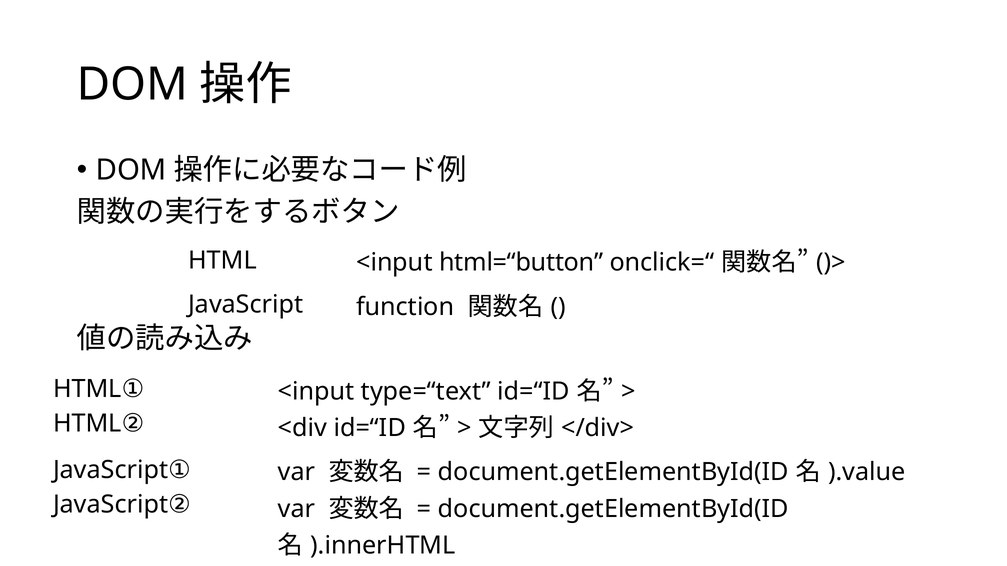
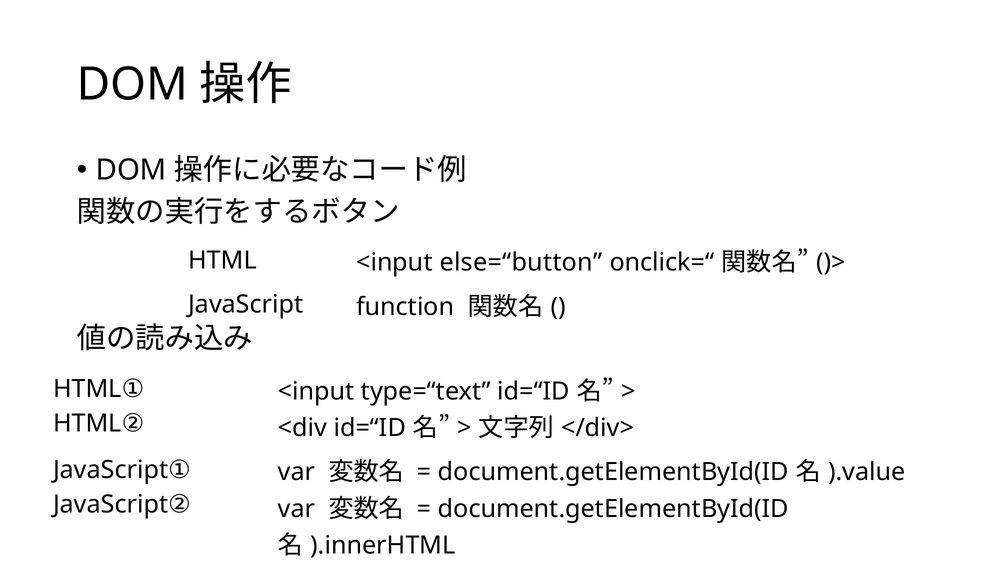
html=“button: html=“button -> else=“button (521, 263)
